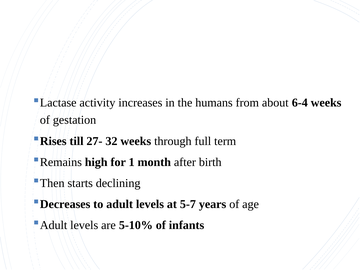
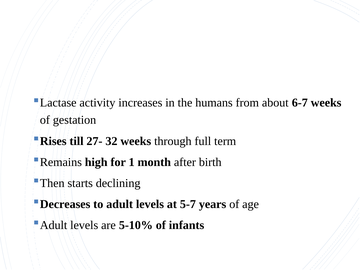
6-4: 6-4 -> 6-7 (300, 103)
